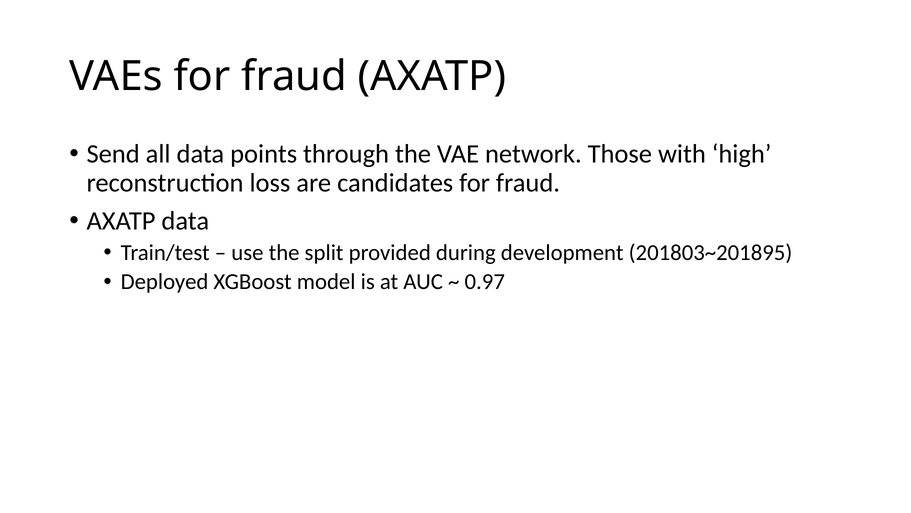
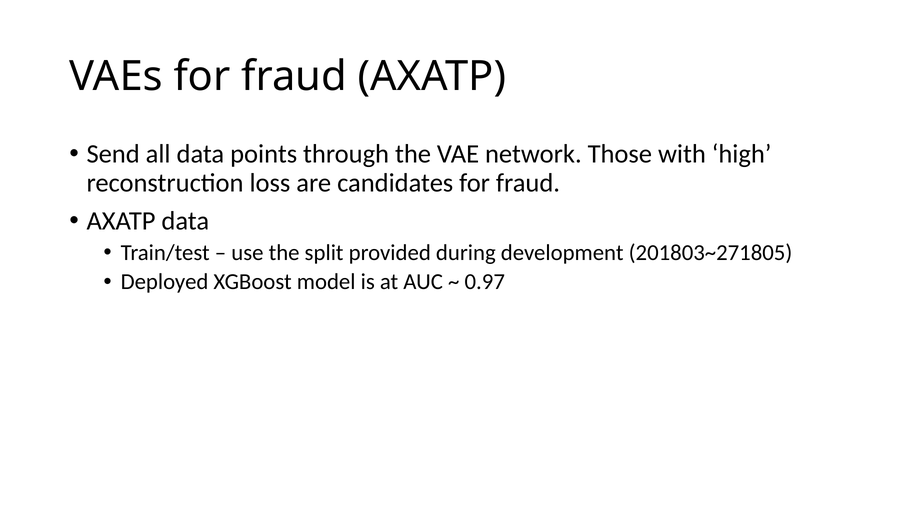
201803~201895: 201803~201895 -> 201803~271805 (710, 252)
